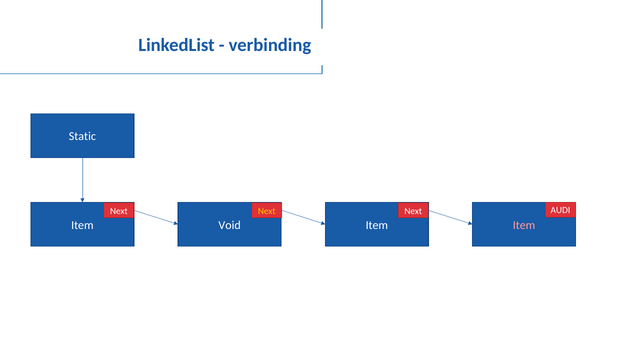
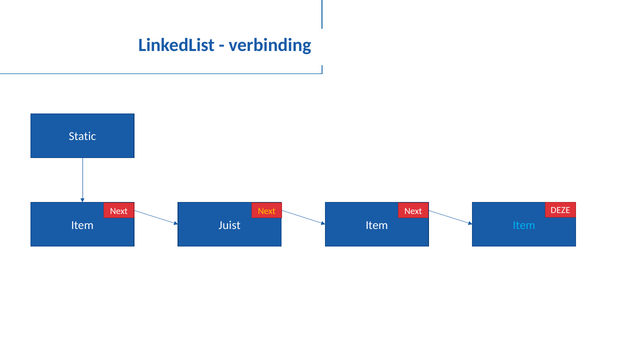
AUDI: AUDI -> DEZE (560, 210)
Void: Void -> Juist (230, 225)
Item colour: pink -> light blue (524, 225)
